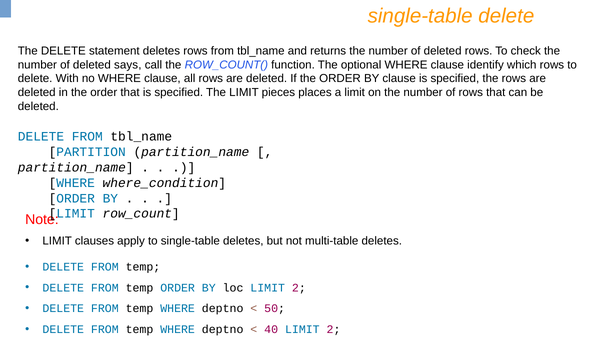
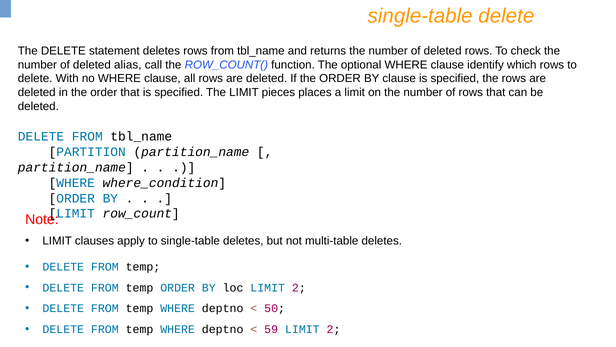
says: says -> alias (128, 65)
40: 40 -> 59 (271, 329)
